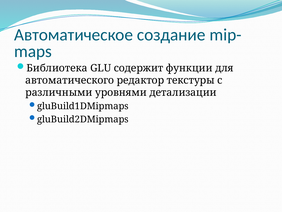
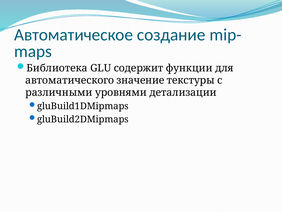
редактор: редактор -> значение (140, 80)
